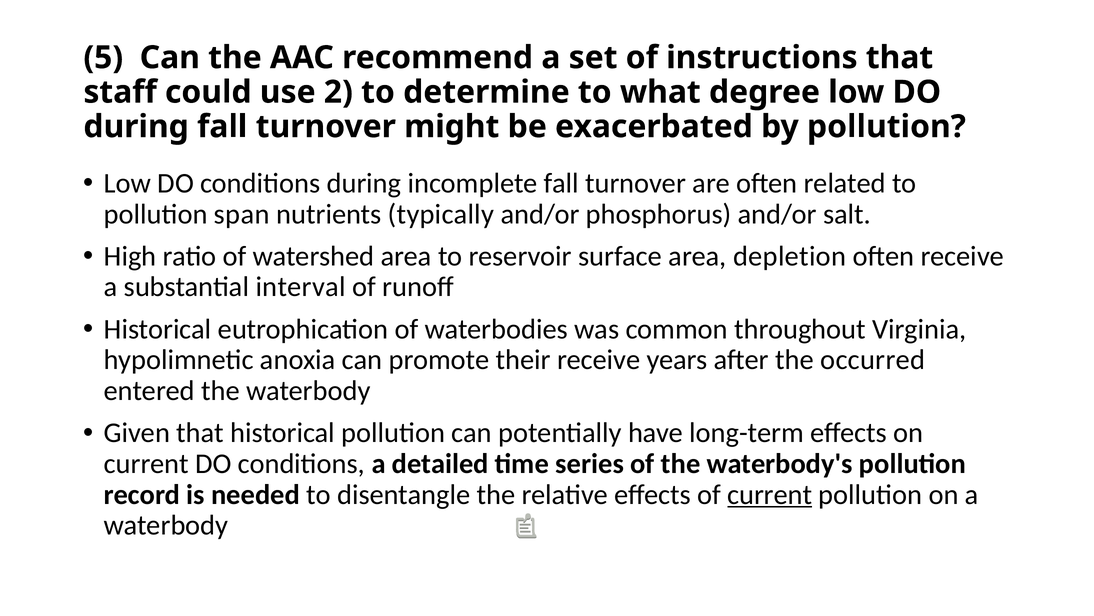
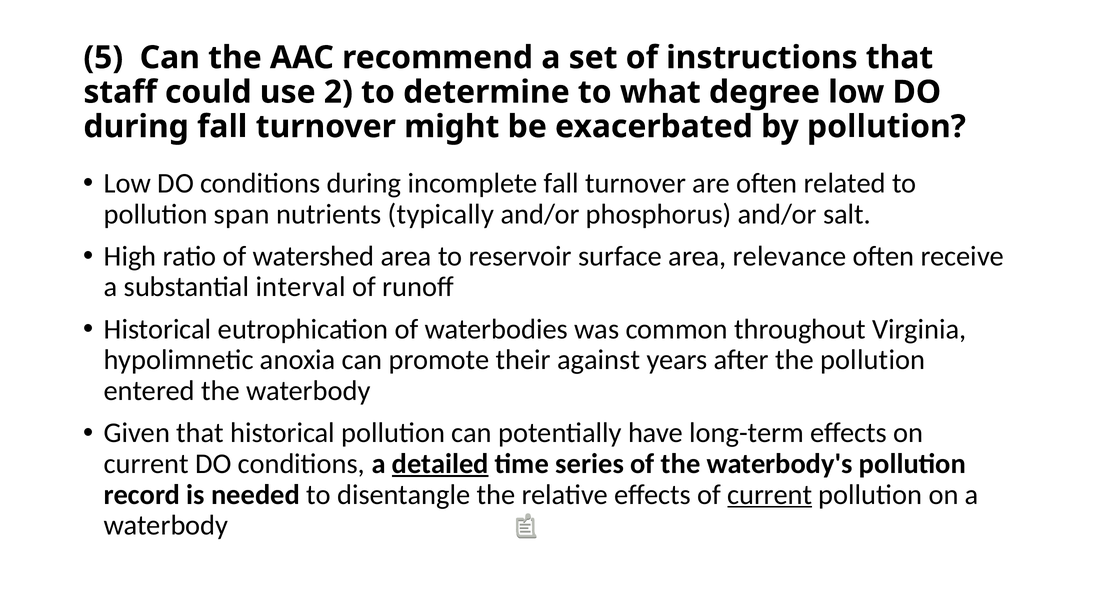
depletion: depletion -> relevance (790, 256)
their receive: receive -> against (599, 360)
the occurred: occurred -> pollution (873, 360)
detailed underline: none -> present (440, 463)
